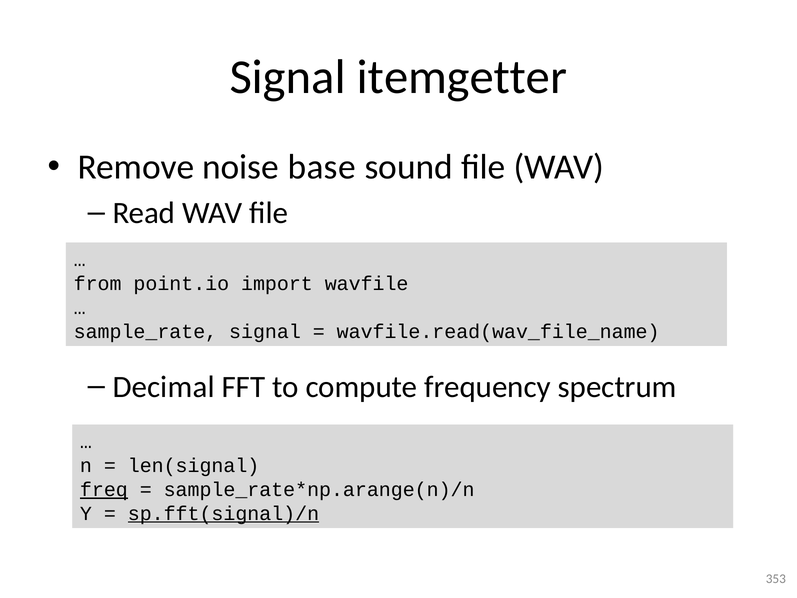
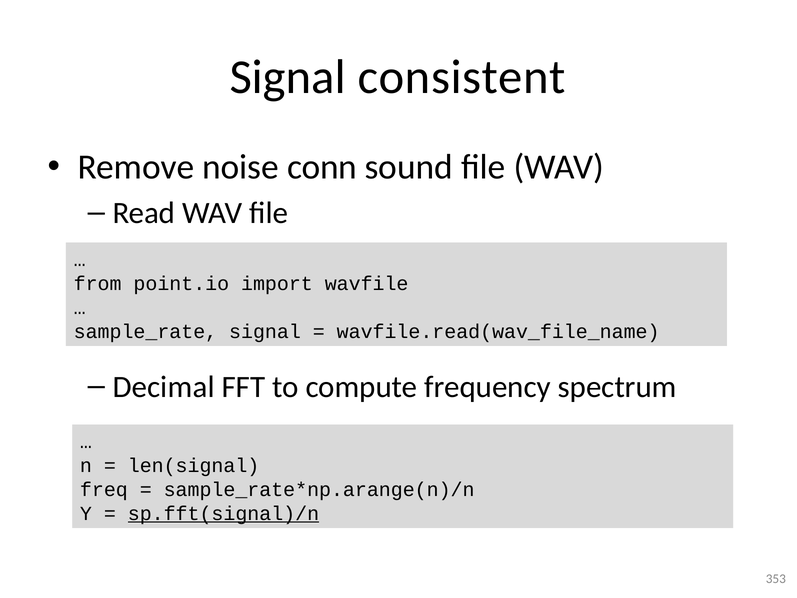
itemgetter: itemgetter -> consistent (462, 77)
base: base -> conn (322, 167)
freq underline: present -> none (104, 489)
